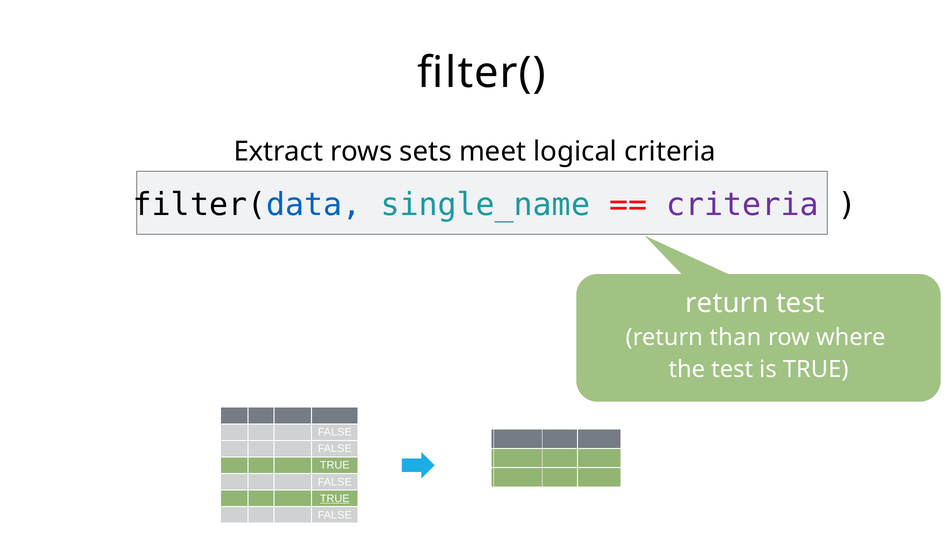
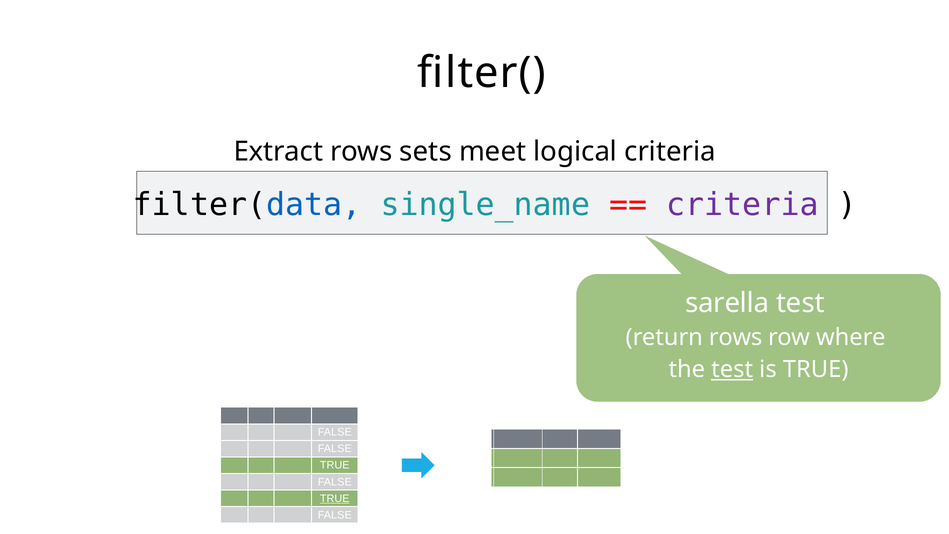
return: return -> sarella (727, 303)
return than: than -> rows (736, 337)
test underline: none -> present (732, 370)
